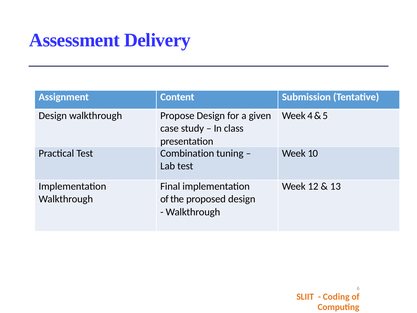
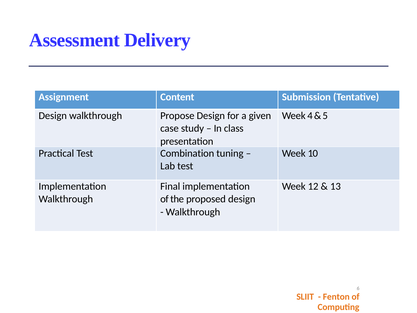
Coding: Coding -> Fenton (336, 296)
